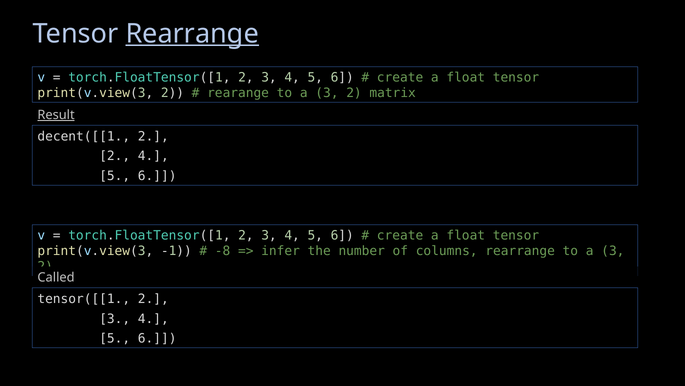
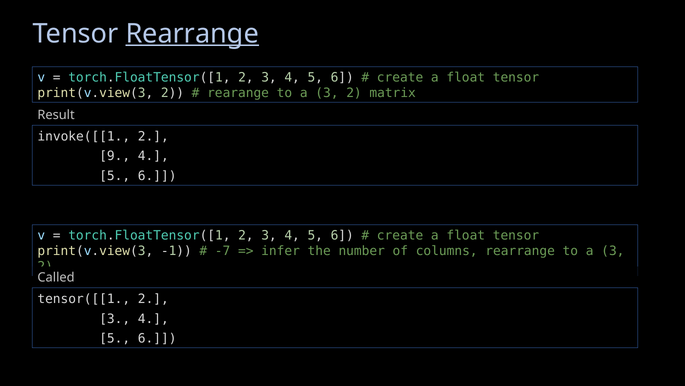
Result underline: present -> none (56, 115)
decent([[1: decent([[1 -> invoke([[1 (84, 136)
2: 2 -> 9 (115, 156)
-8: -8 -> -7 (223, 251)
